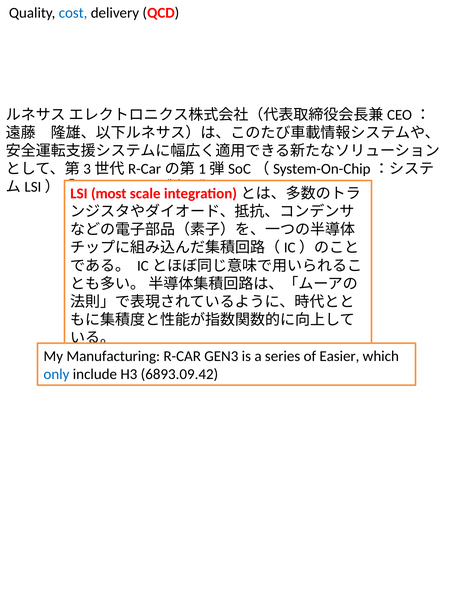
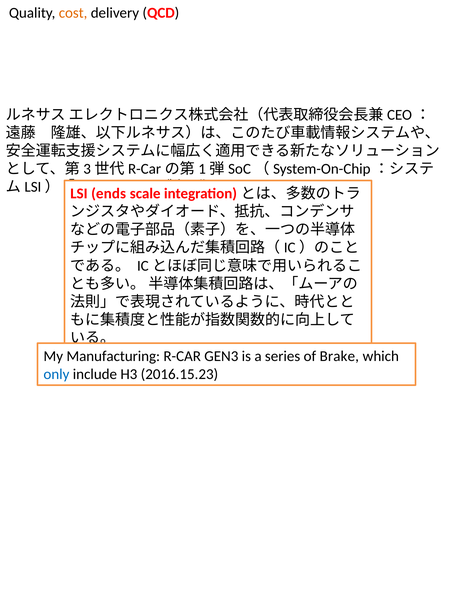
cost colour: blue -> orange (73, 13)
most: most -> ends (109, 193)
Easier: Easier -> Brake (339, 355)
6893.09.42: 6893.09.42 -> 2016.15.23 (179, 373)
